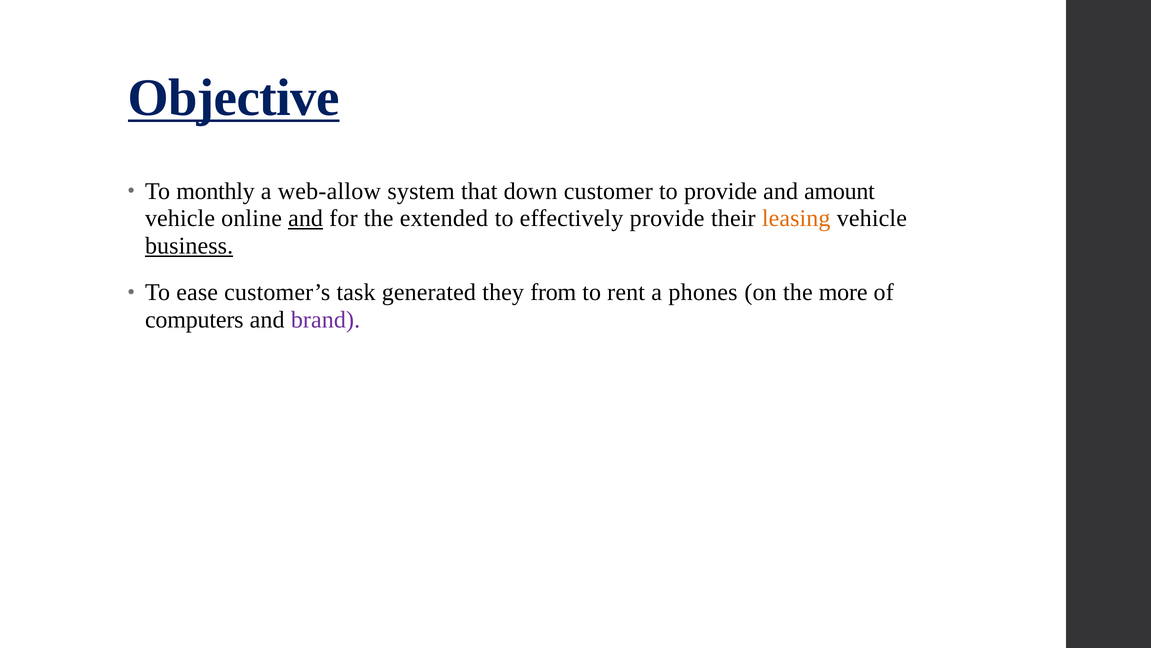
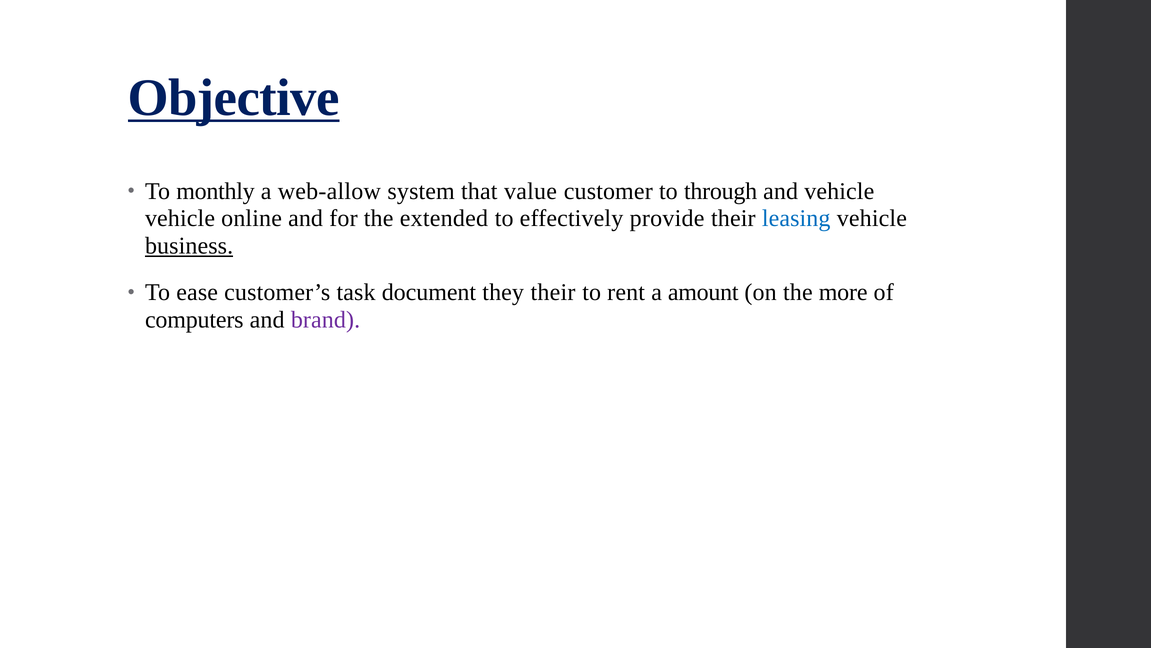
down: down -> value (531, 191)
to provide: provide -> through (721, 191)
and amount: amount -> vehicle (839, 191)
and underline: present -> none (306, 218)
leasing colour: orange -> blue (796, 218)
generated: generated -> document (429, 292)
they from: from -> their (553, 292)
phones: phones -> amount (703, 292)
